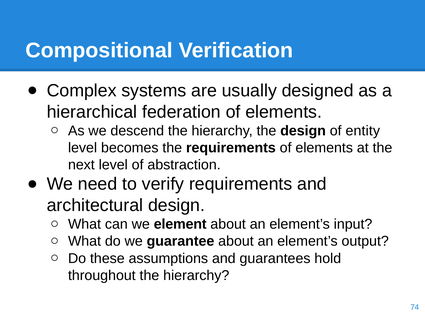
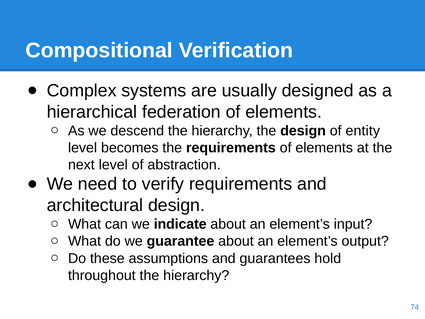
element: element -> indicate (180, 224)
